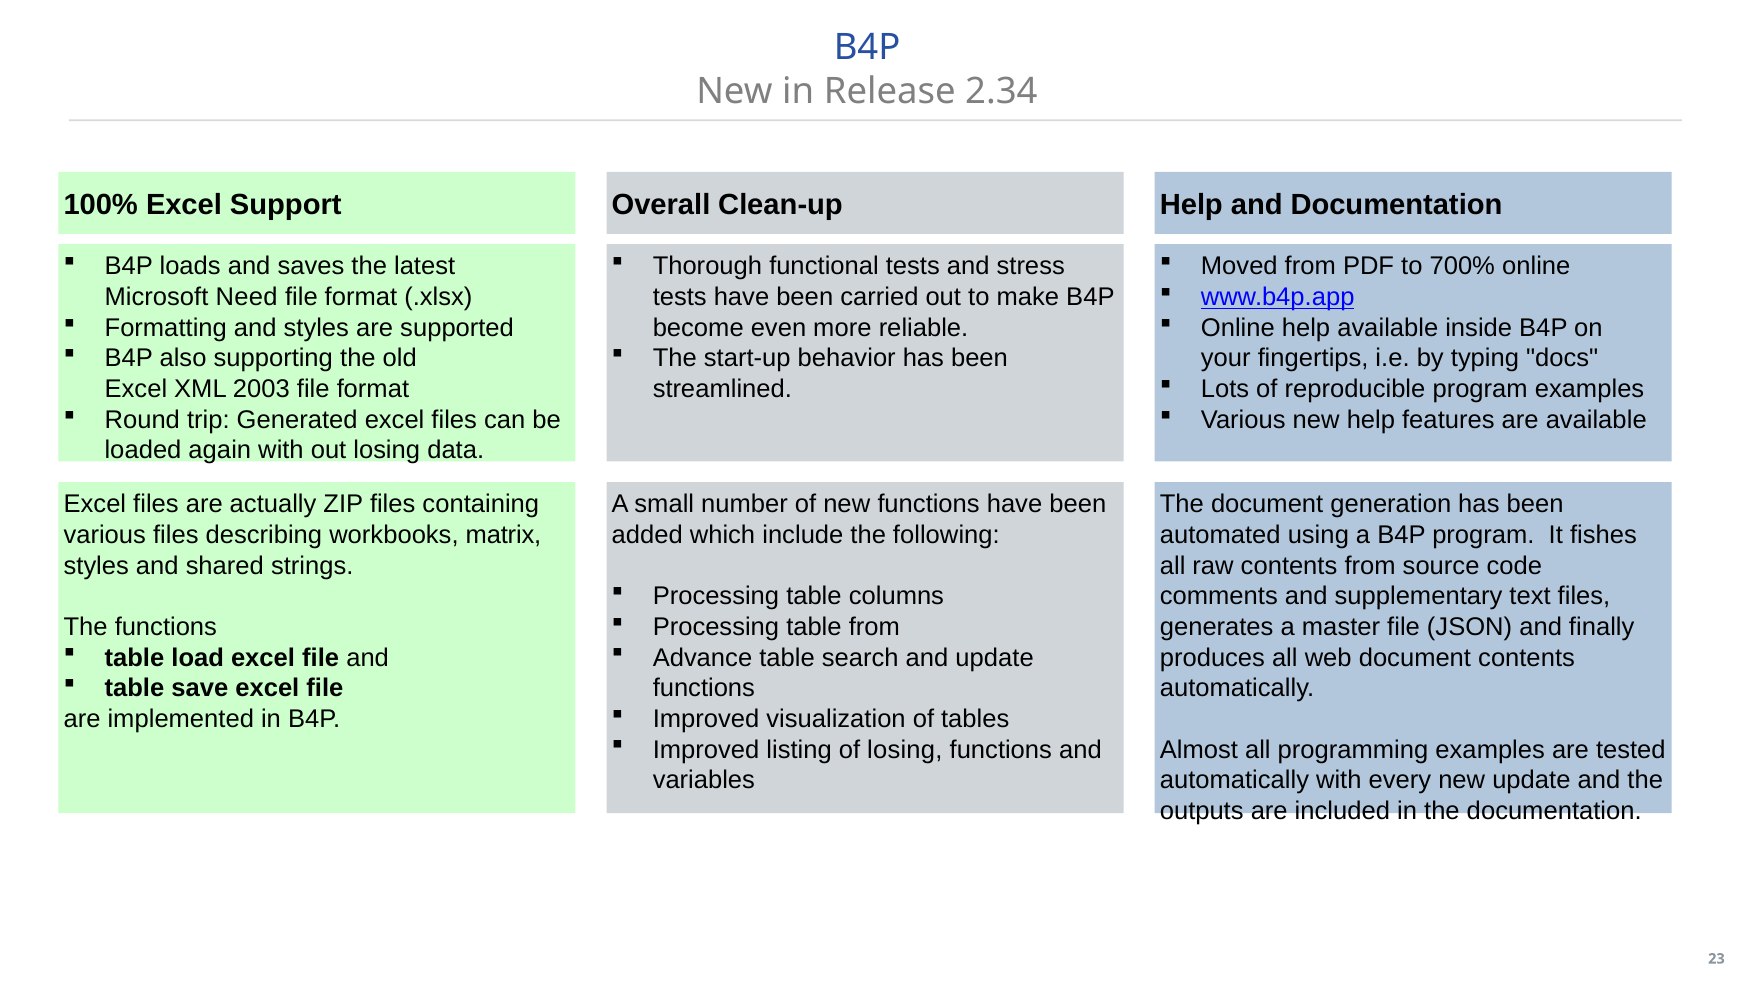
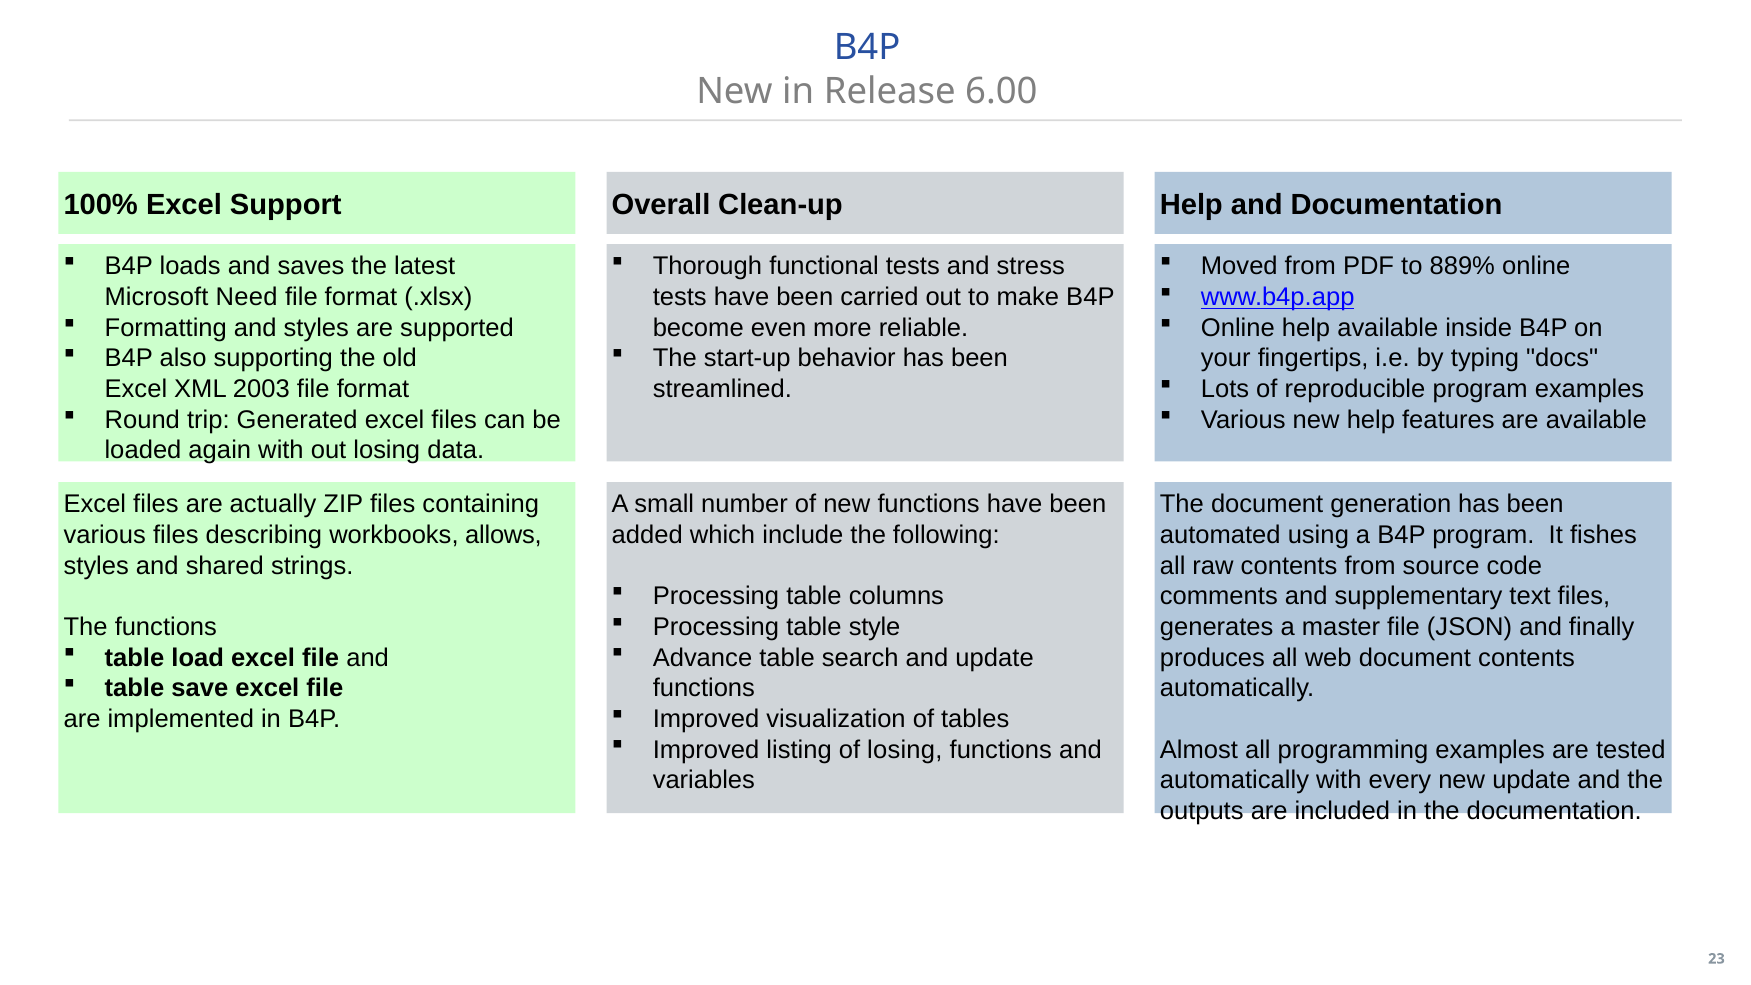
2.34: 2.34 -> 6.00 (1001, 92)
700%: 700% -> 889% (1462, 266)
matrix: matrix -> allows (503, 535)
table from: from -> style (875, 627)
